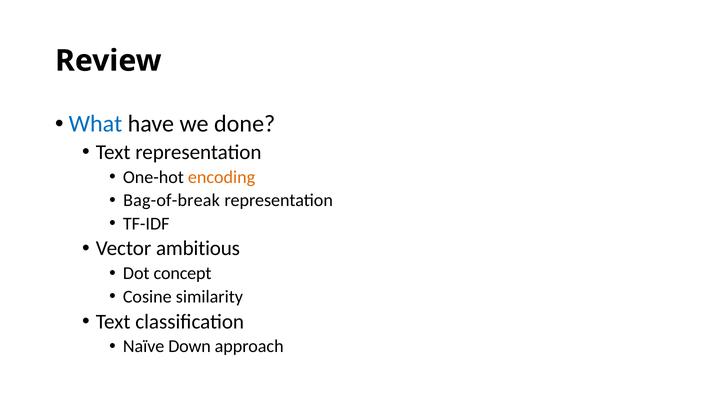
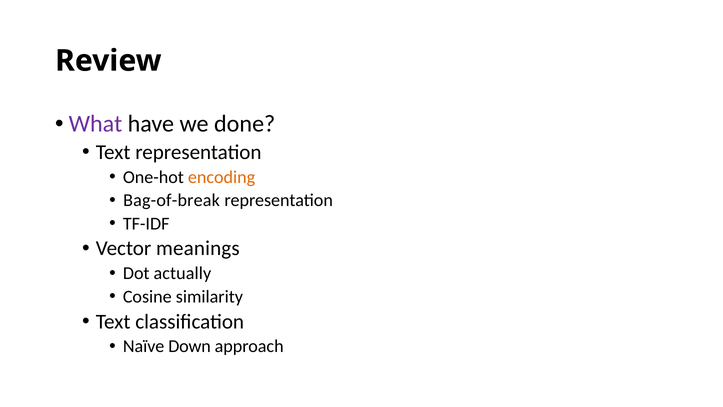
What colour: blue -> purple (95, 124)
ambitious: ambitious -> meanings (198, 248)
concept: concept -> actually (182, 273)
